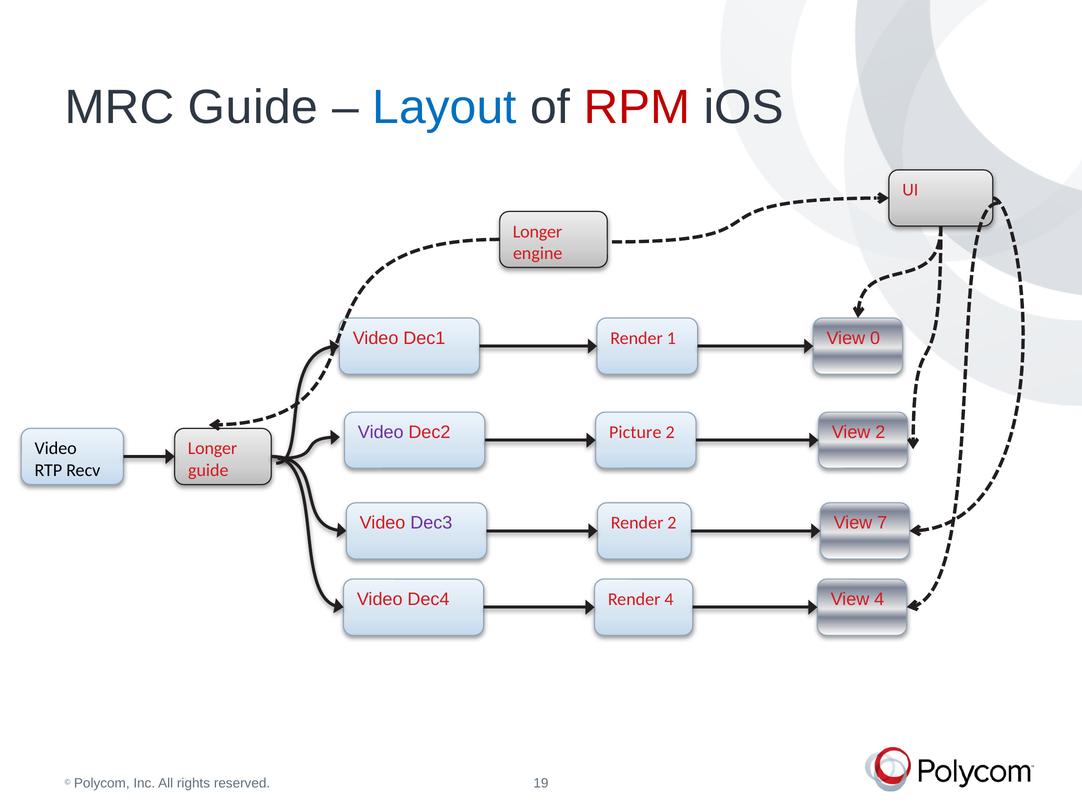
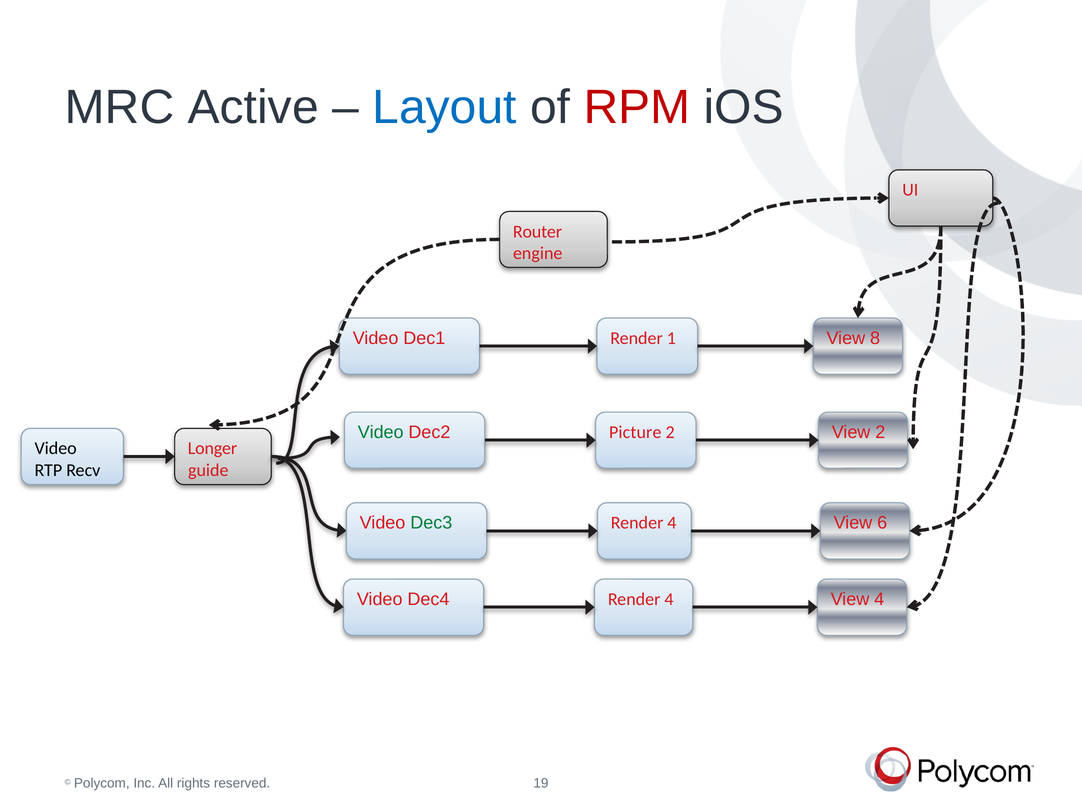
MRC Guide: Guide -> Active (253, 107)
Longer: Longer -> Router (537, 231)
0: 0 -> 8 (875, 338)
Video colour: purple -> green (381, 432)
Dec3 colour: purple -> green (431, 523)
2: 2 -> 4 (672, 523)
7: 7 -> 6 (882, 523)
